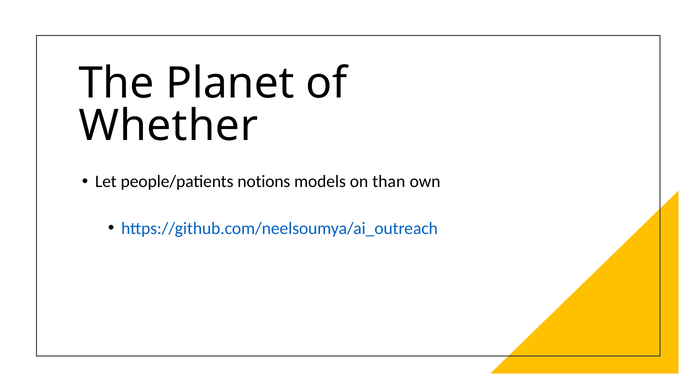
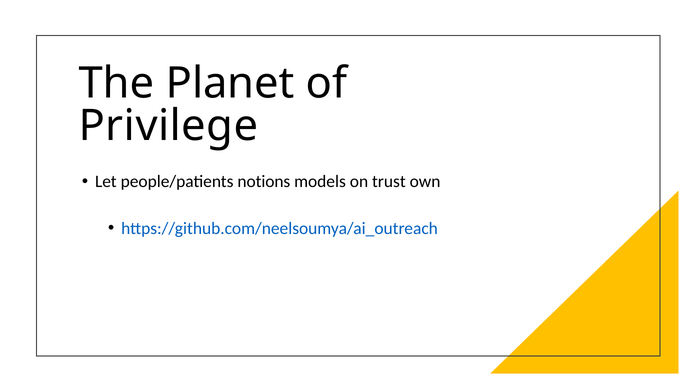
Whether: Whether -> Privilege (168, 126)
than: than -> trust (389, 182)
